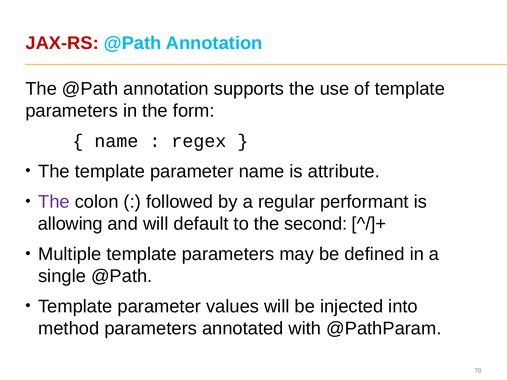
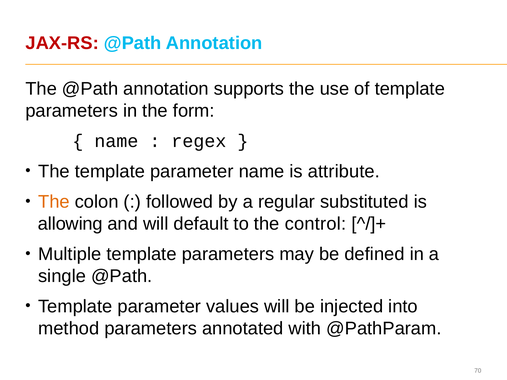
The colour: purple -> orange (54, 202)
performant: performant -> substituted (364, 202)
second: second -> control (315, 224)
